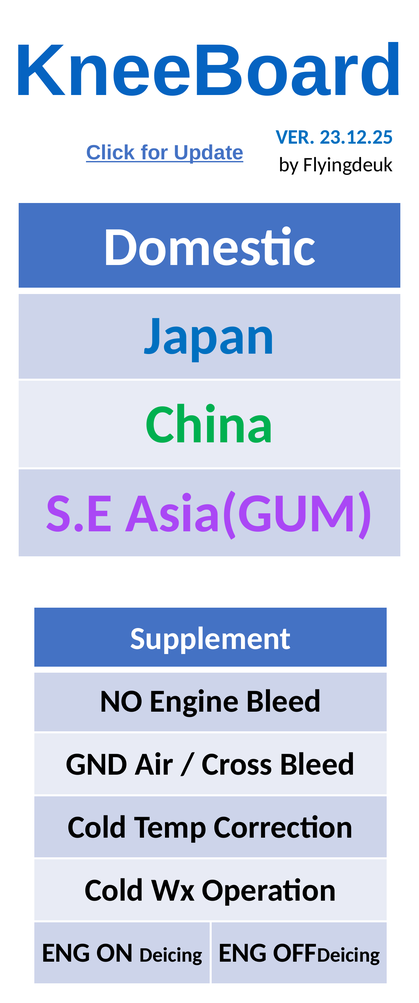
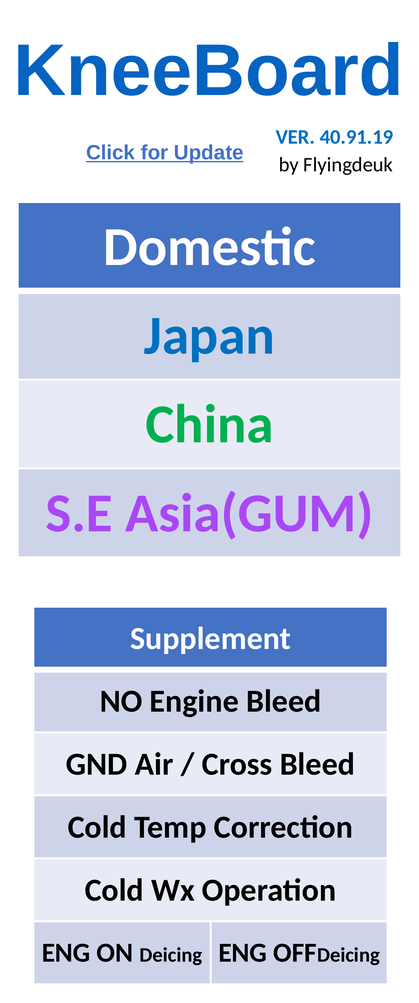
23.12.25: 23.12.25 -> 40.91.19 (356, 137)
